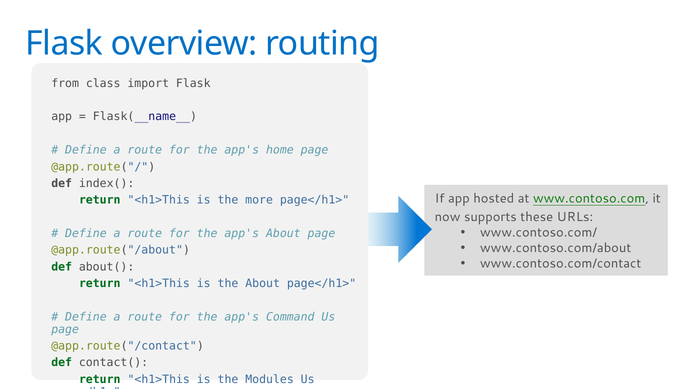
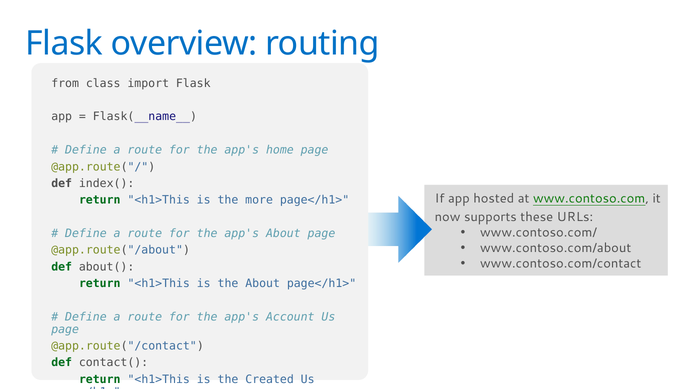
Command: Command -> Account (290, 317)
Modules: Modules -> Created (270, 379)
